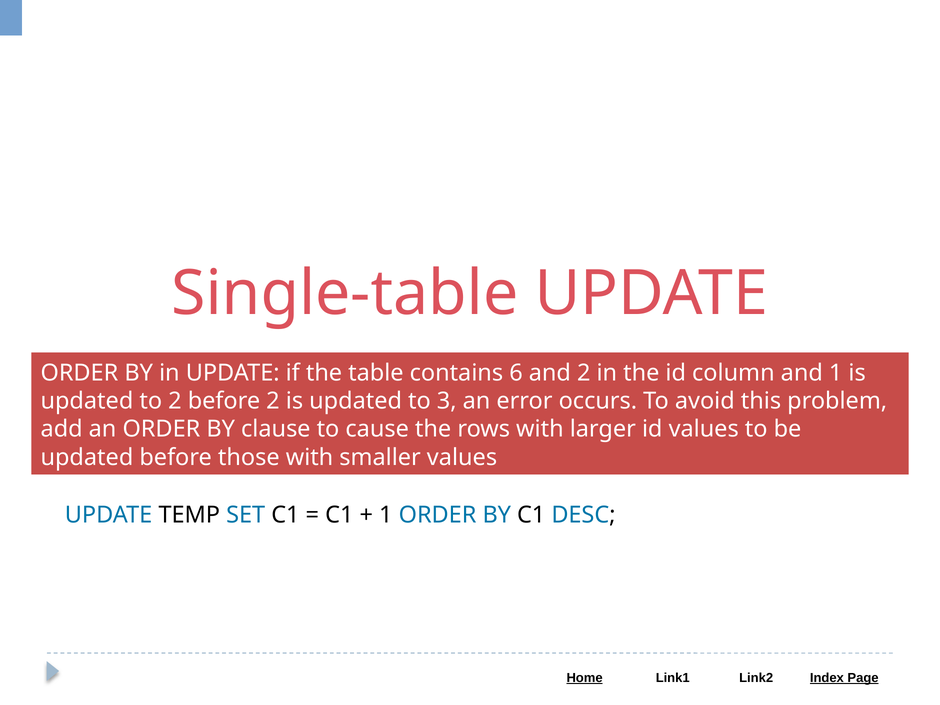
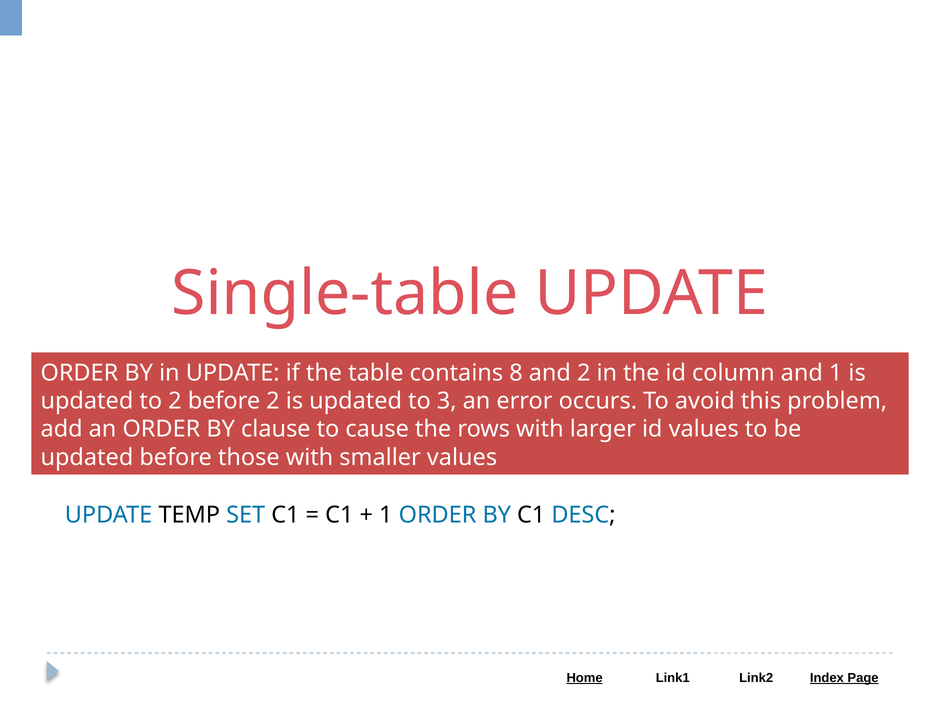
6: 6 -> 8 (516, 373)
